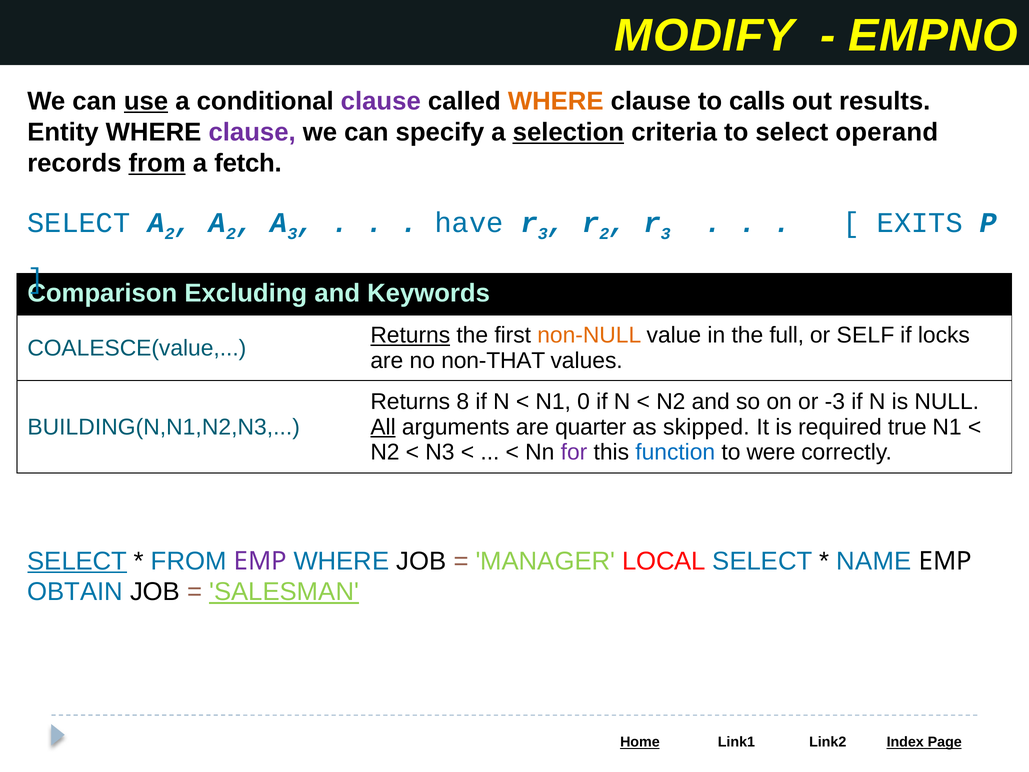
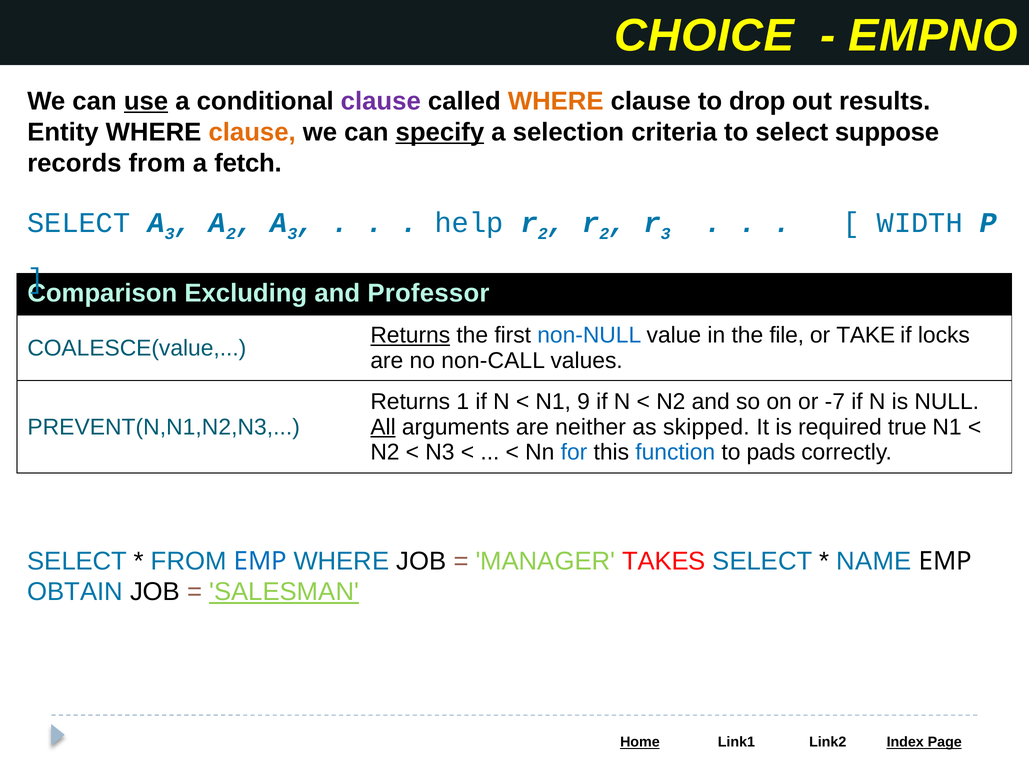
MODIFY: MODIFY -> CHOICE (704, 36)
calls: calls -> drop (757, 101)
clause colour: purple -> orange (252, 132)
specify underline: none -> present (440, 132)
selection underline: present -> none (568, 132)
operand: operand -> suppose (887, 132)
from underline: present -> none (157, 163)
SELECT A 2: 2 -> 3 (170, 234)
have: have -> help (469, 222)
3: 3 -> 2 (543, 234)
EXITS: EXITS -> WIDTH (920, 222)
Keywords: Keywords -> Professor (428, 293)
non-NULL colour: orange -> blue (589, 335)
full: full -> file (787, 335)
SELF: SELF -> TAKE (866, 335)
non-THAT: non-THAT -> non-CALL (493, 361)
8: 8 -> 1 (463, 401)
0: 0 -> 9 (584, 401)
-3: -3 -> -7 (835, 401)
BUILDING(N,N1,N2,N3: BUILDING(N,N1,N2,N3 -> PREVENT(N,N1,N2,N3 (164, 427)
quarter: quarter -> neither (591, 427)
for colour: purple -> blue (574, 452)
were: were -> pads (771, 452)
SELECT underline: present -> none (77, 561)
EMP colour: purple -> blue (260, 561)
LOCAL: LOCAL -> TAKES (664, 561)
